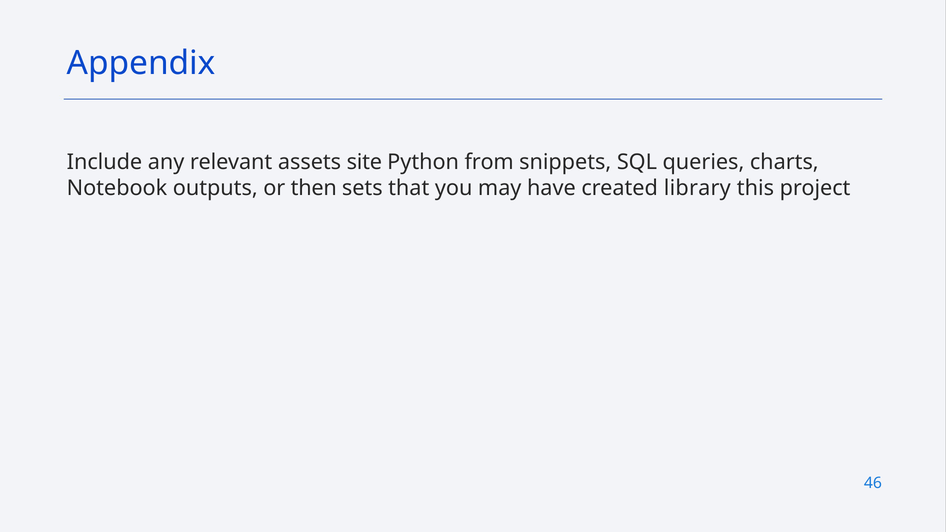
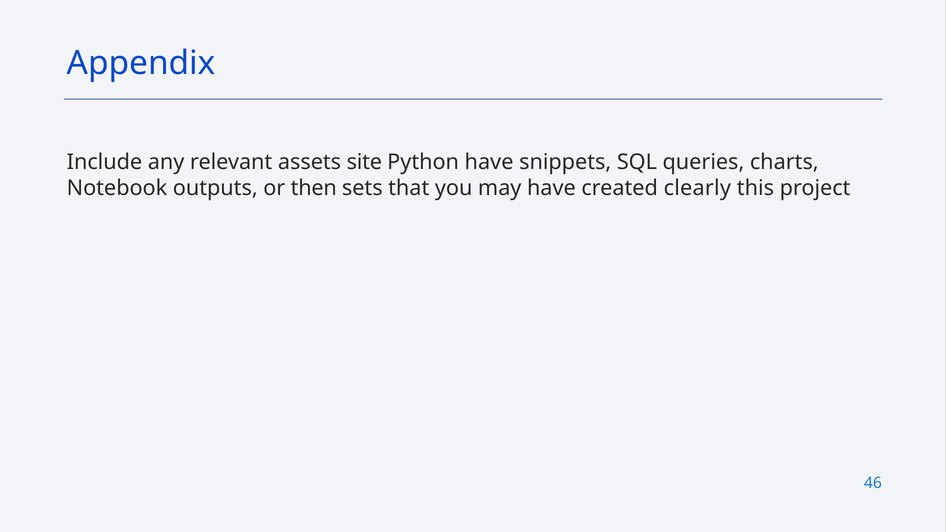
Python from: from -> have (489, 162)
library: library -> clearly (697, 188)
